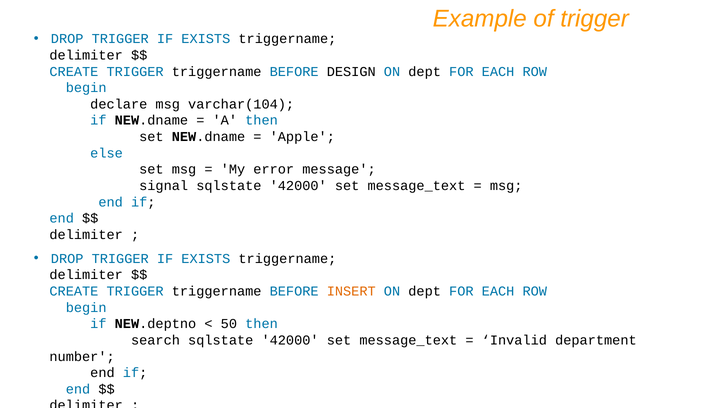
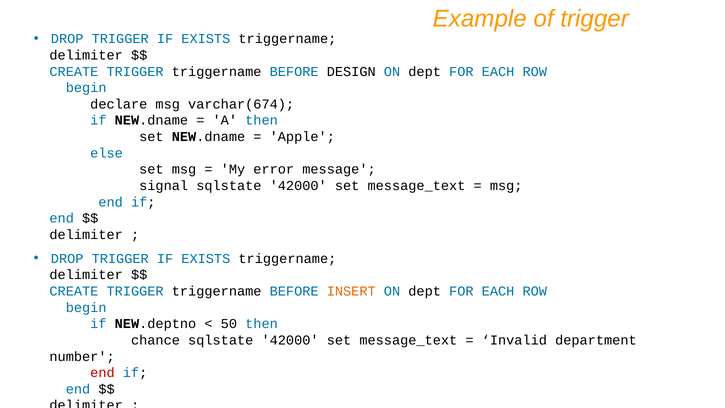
varchar(104: varchar(104 -> varchar(674 (241, 104)
search: search -> chance (155, 340)
end colour: black -> red (102, 373)
